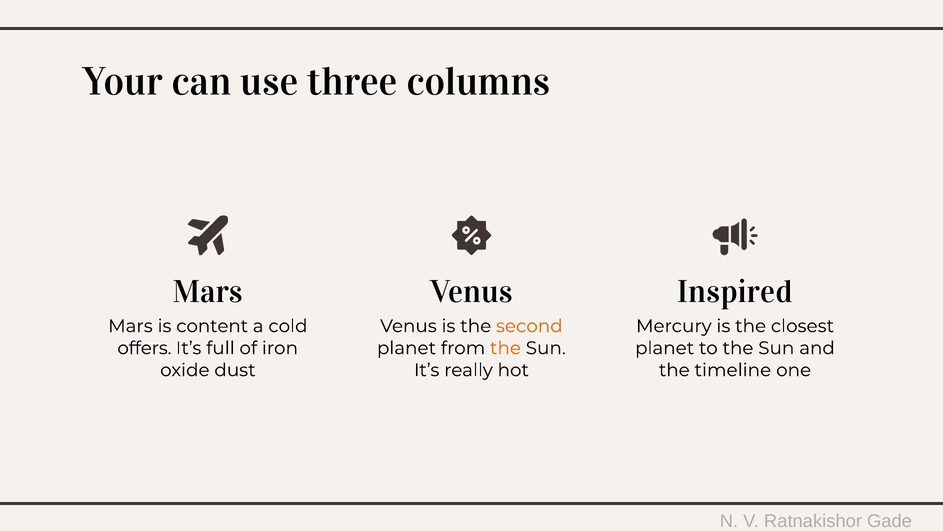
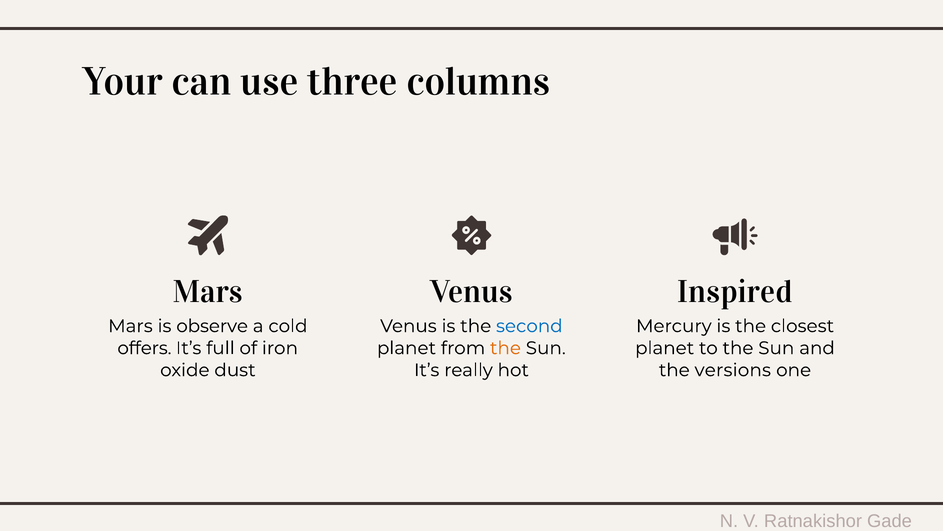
content: content -> observe (212, 326)
second colour: orange -> blue (529, 326)
timeline: timeline -> versions (733, 370)
